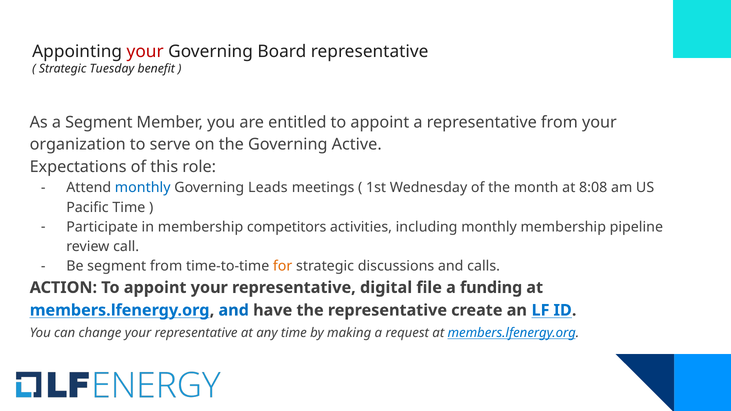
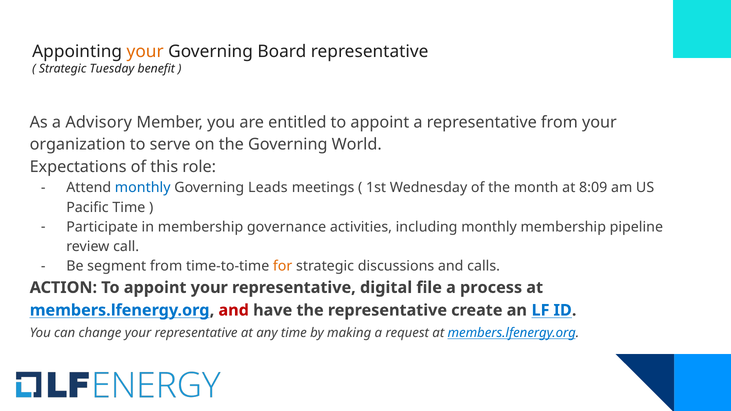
your colour: red -> orange (145, 52)
a Segment: Segment -> Advisory (99, 122)
Active: Active -> World (357, 145)
8:08: 8:08 -> 8:09 (593, 188)
competitors: competitors -> governance (287, 227)
funding: funding -> process (491, 288)
and colour: blue -> red (234, 310)
